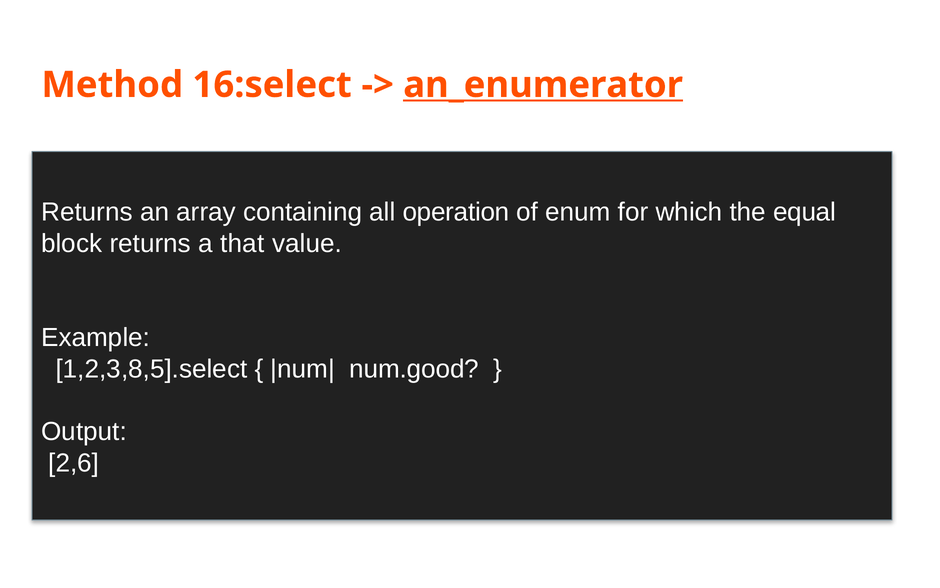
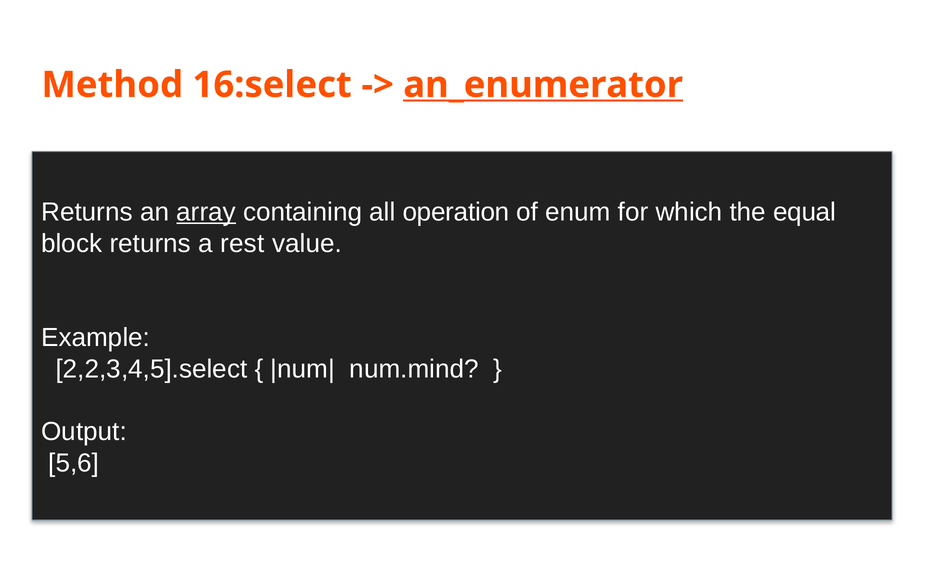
array underline: none -> present (206, 212)
that: that -> rest (242, 243)
1,2,3,8,5].select: 1,2,3,8,5].select -> 2,2,3,4,5].select (151, 369)
num.good: num.good -> num.mind (414, 369)
2,6: 2,6 -> 5,6 (74, 463)
